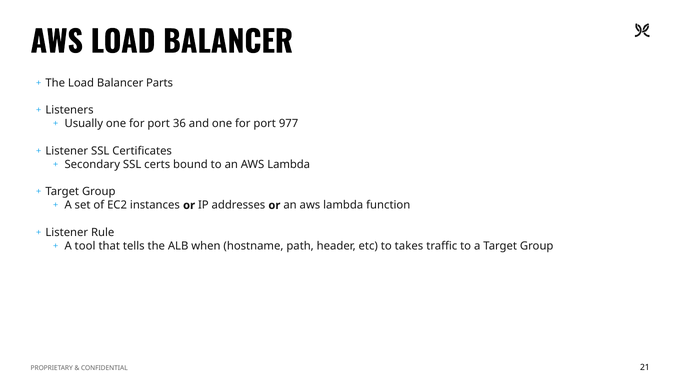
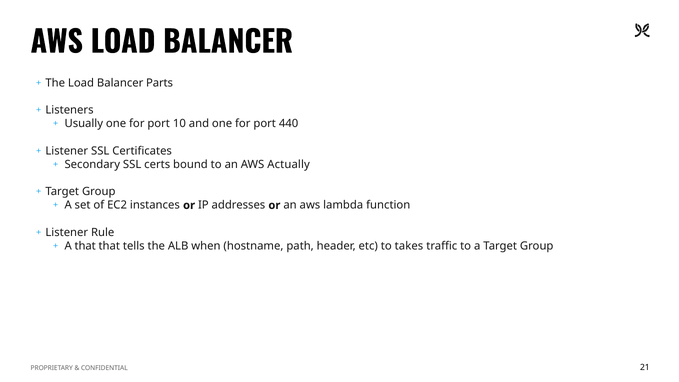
36: 36 -> 10 (179, 124)
977: 977 -> 440 (289, 124)
to an AWS Lambda: Lambda -> Actually (289, 164)
A tool: tool -> that (85, 246)
